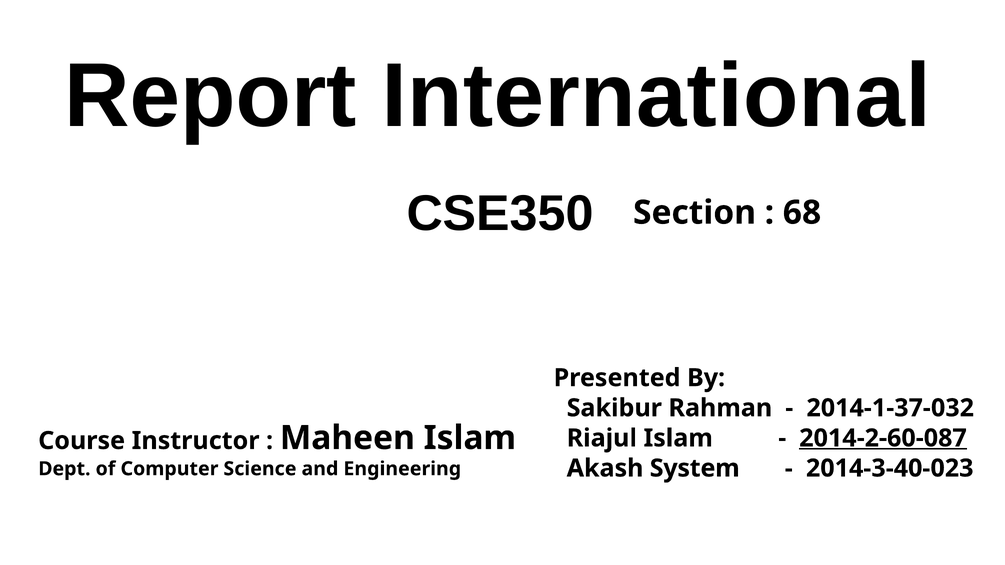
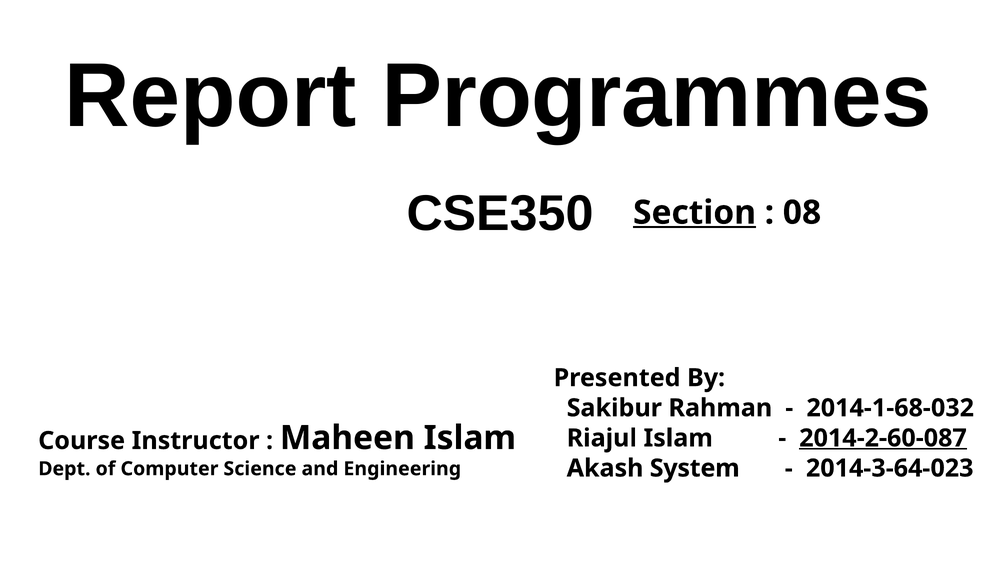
International: International -> Programmes (657, 96)
Section underline: none -> present (695, 213)
68: 68 -> 08 (802, 213)
2014-1-37-032: 2014-1-37-032 -> 2014-1-68-032 (890, 408)
2014-3-40-023: 2014-3-40-023 -> 2014-3-64-023 (890, 469)
